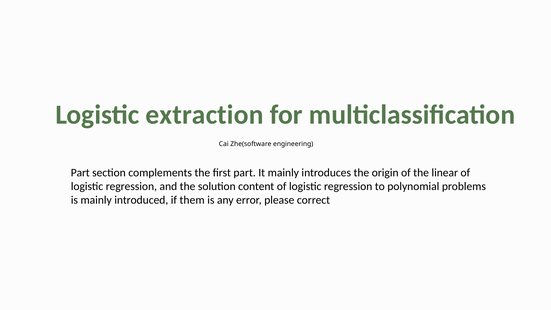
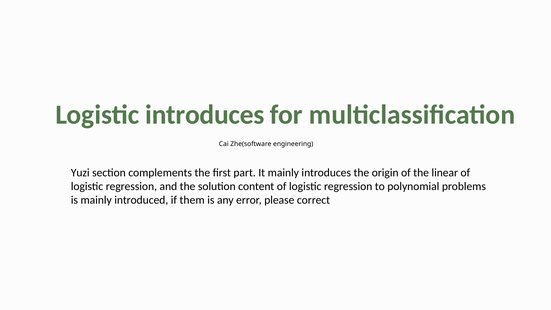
Logistic extraction: extraction -> introduces (205, 115)
Part: Part -> Yuzi (80, 173)
